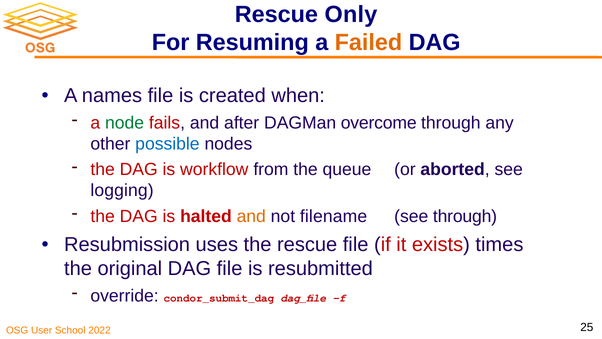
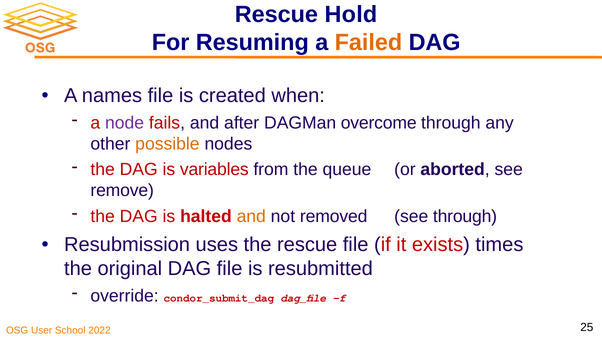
Only: Only -> Hold (351, 14)
node colour: green -> purple (125, 123)
possible colour: blue -> orange (167, 144)
workflow: workflow -> variables (214, 169)
logging: logging -> remove (122, 190)
filename: filename -> removed (334, 216)
